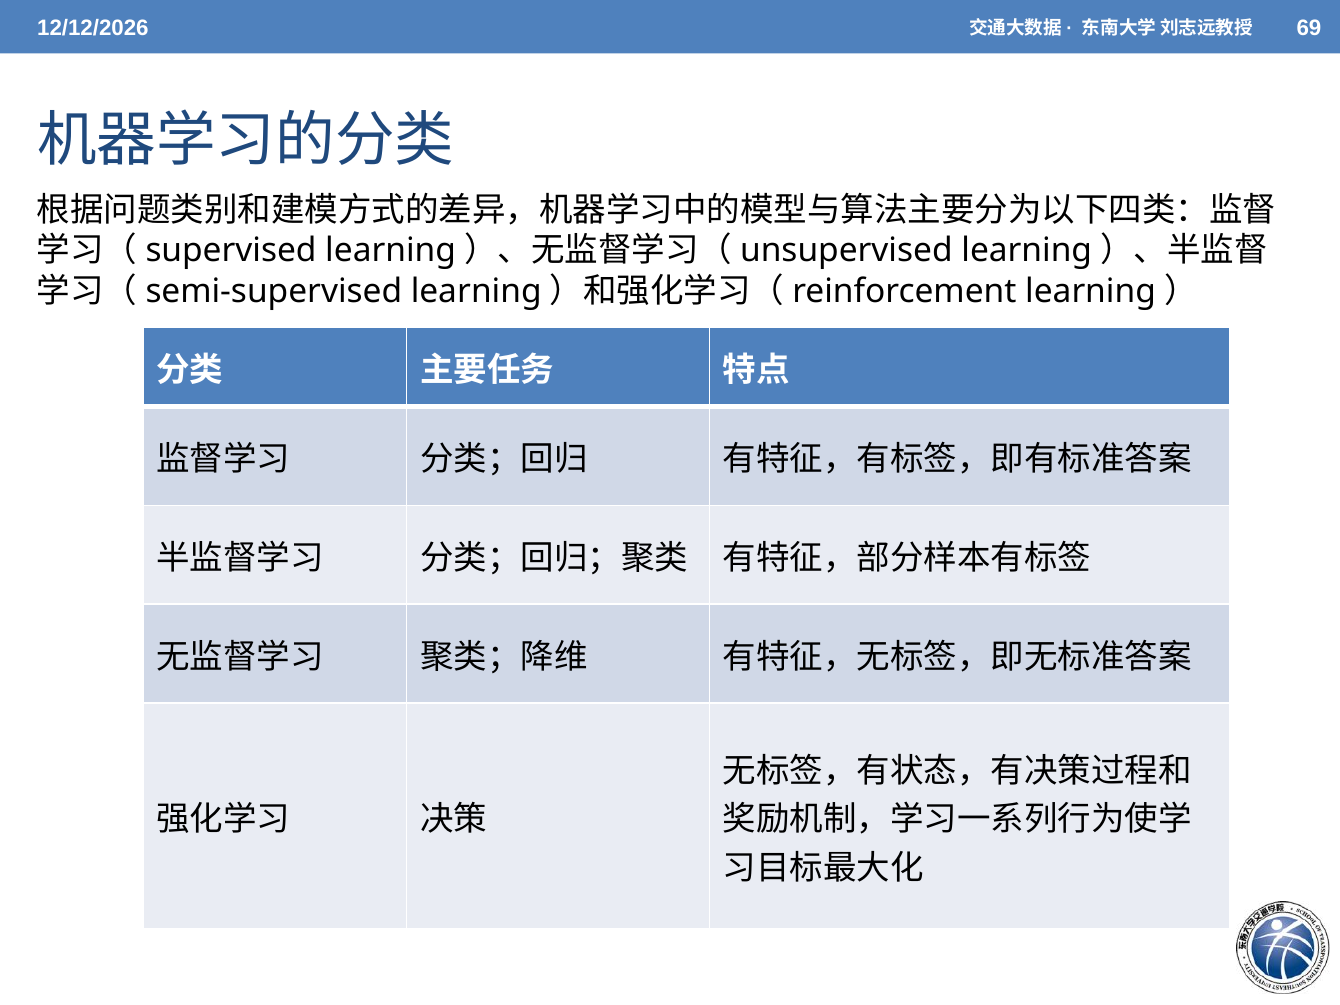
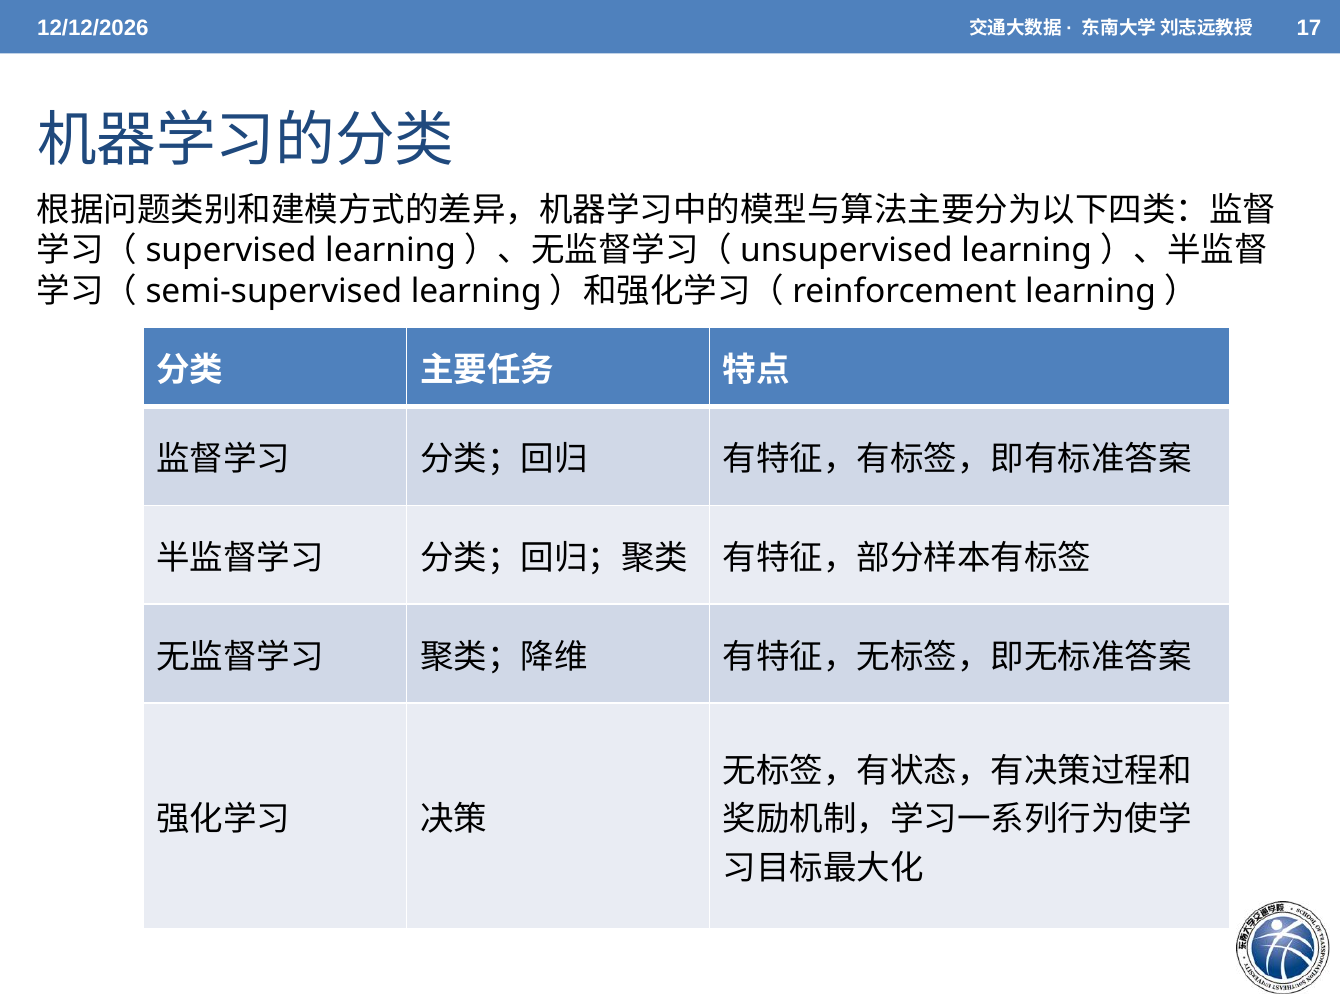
69: 69 -> 17 (1309, 28)
